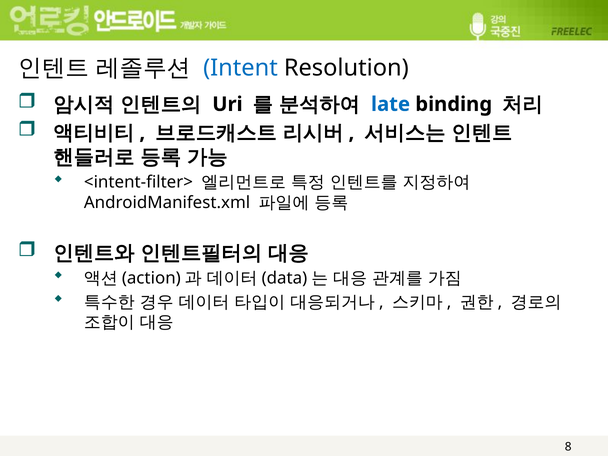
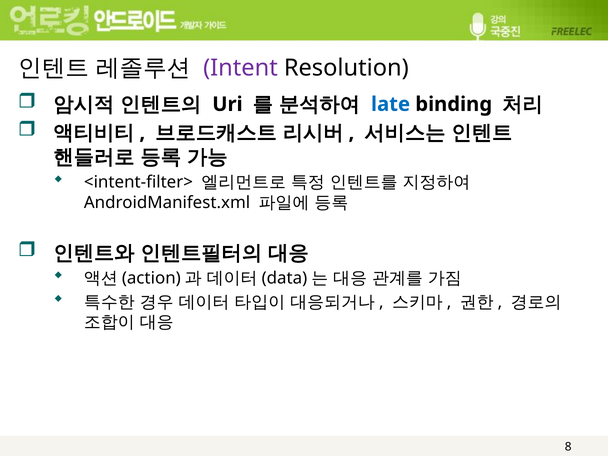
Intent colour: blue -> purple (240, 68)
